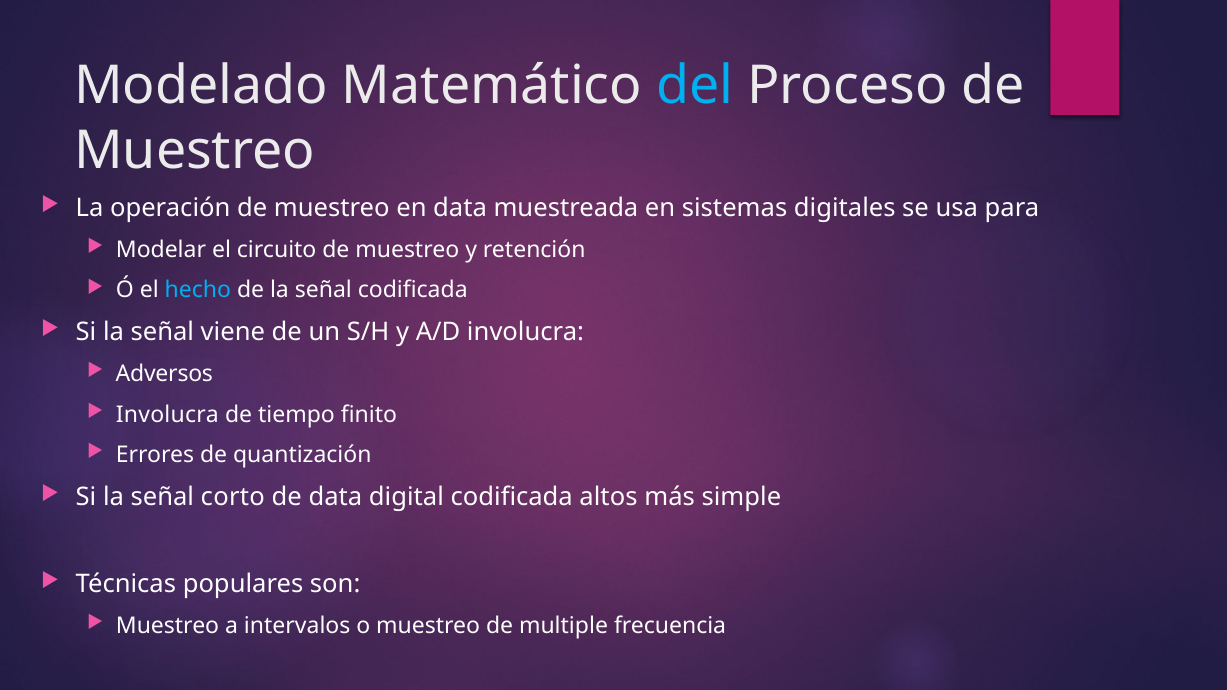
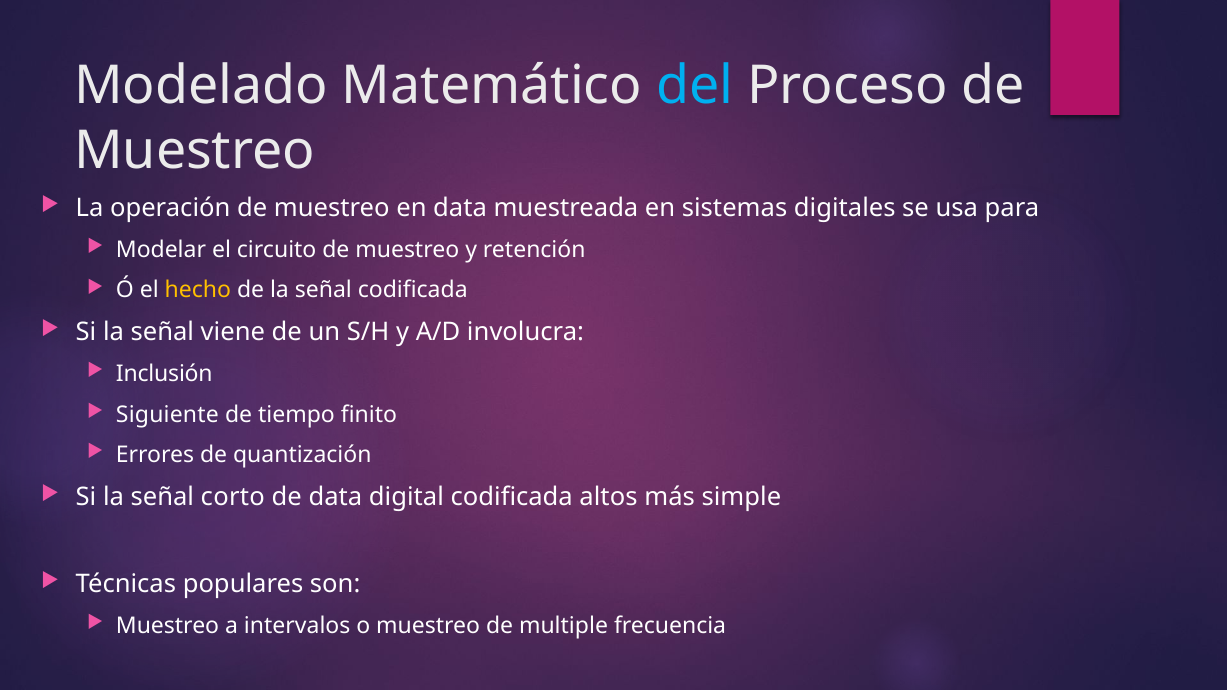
hecho colour: light blue -> yellow (198, 290)
Adversos: Adversos -> Inclusión (164, 374)
Involucra: Involucra -> Siguiente (167, 415)
